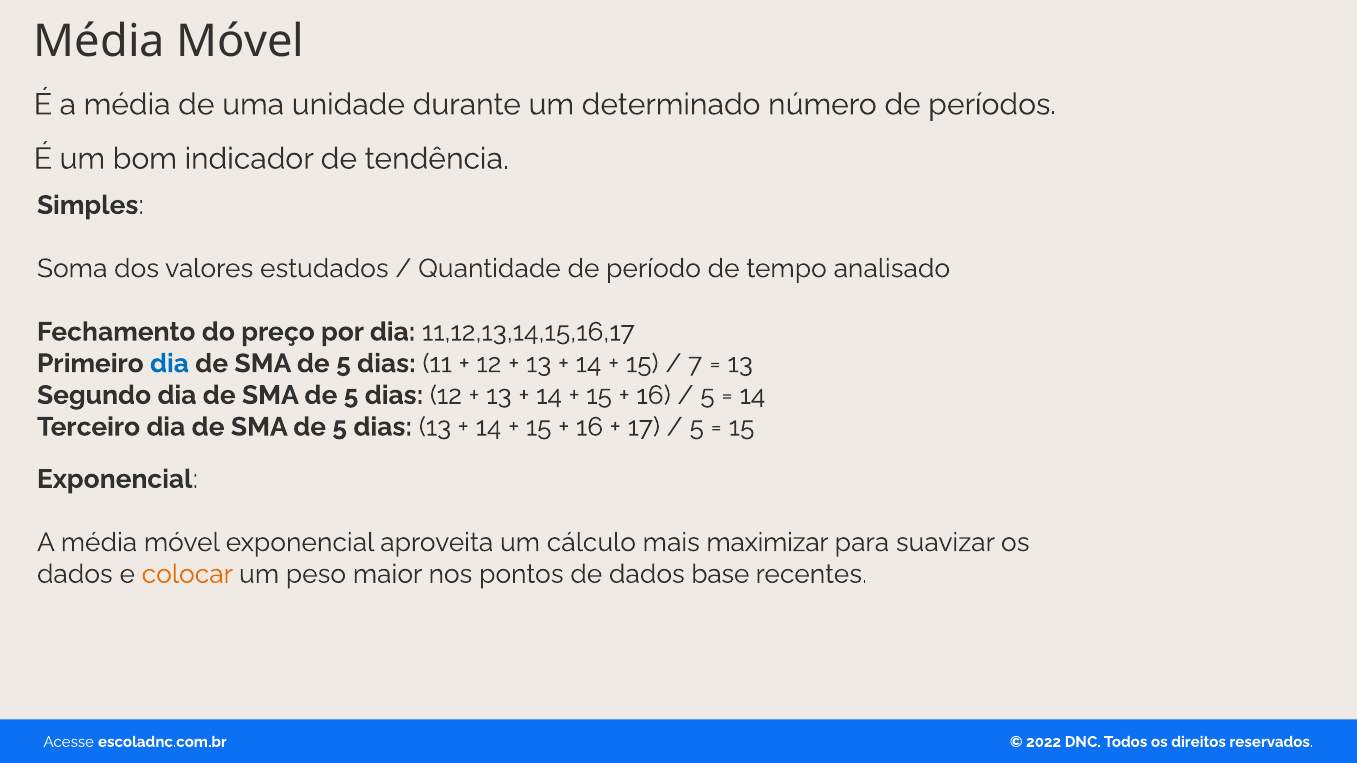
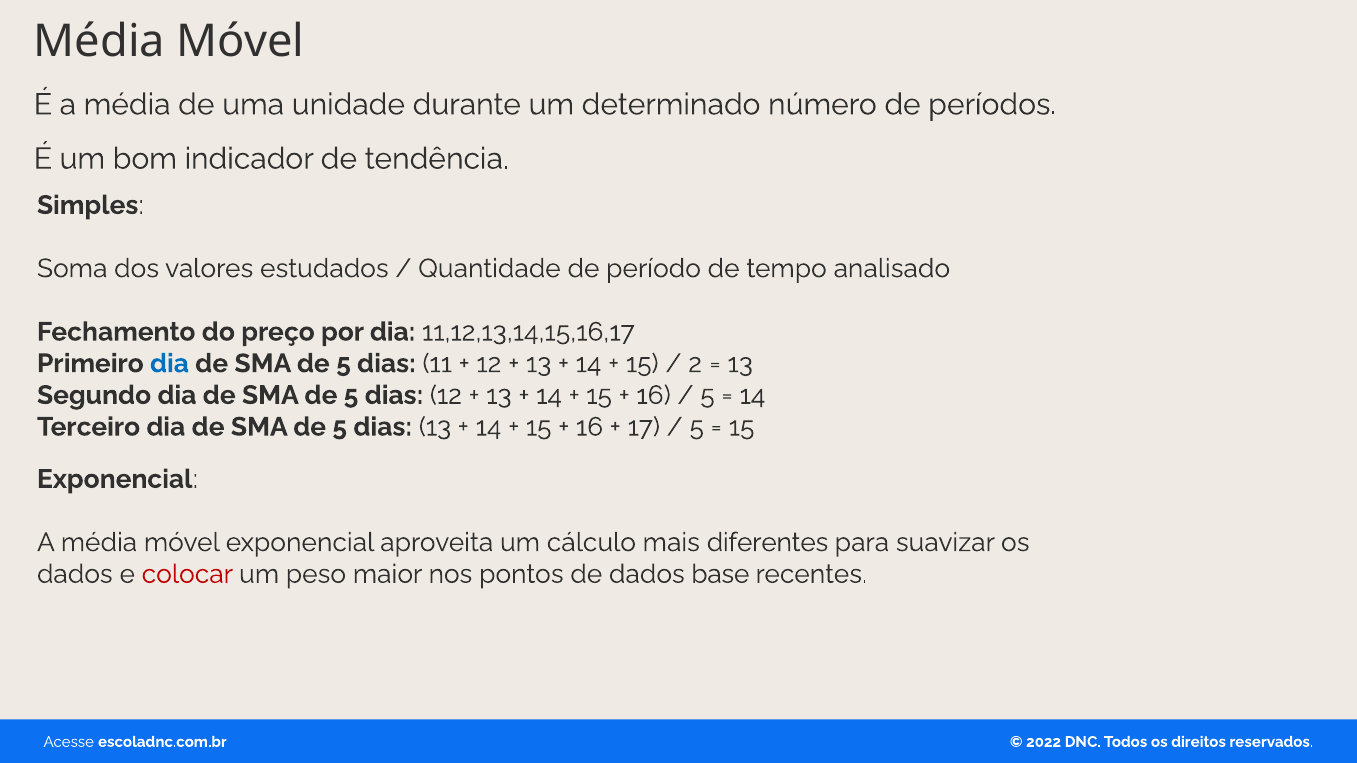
7: 7 -> 2 (695, 364)
maximizar: maximizar -> diferentes (768, 543)
colocar colour: orange -> red (187, 574)
